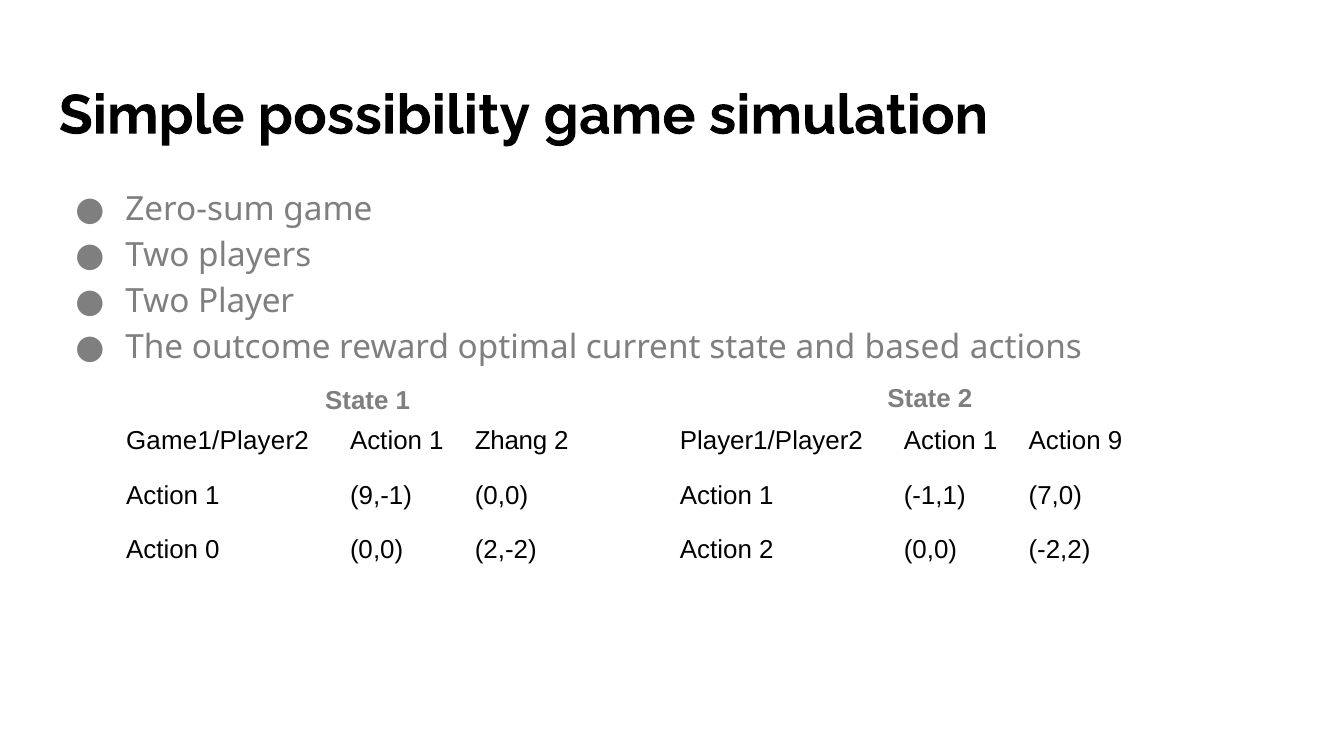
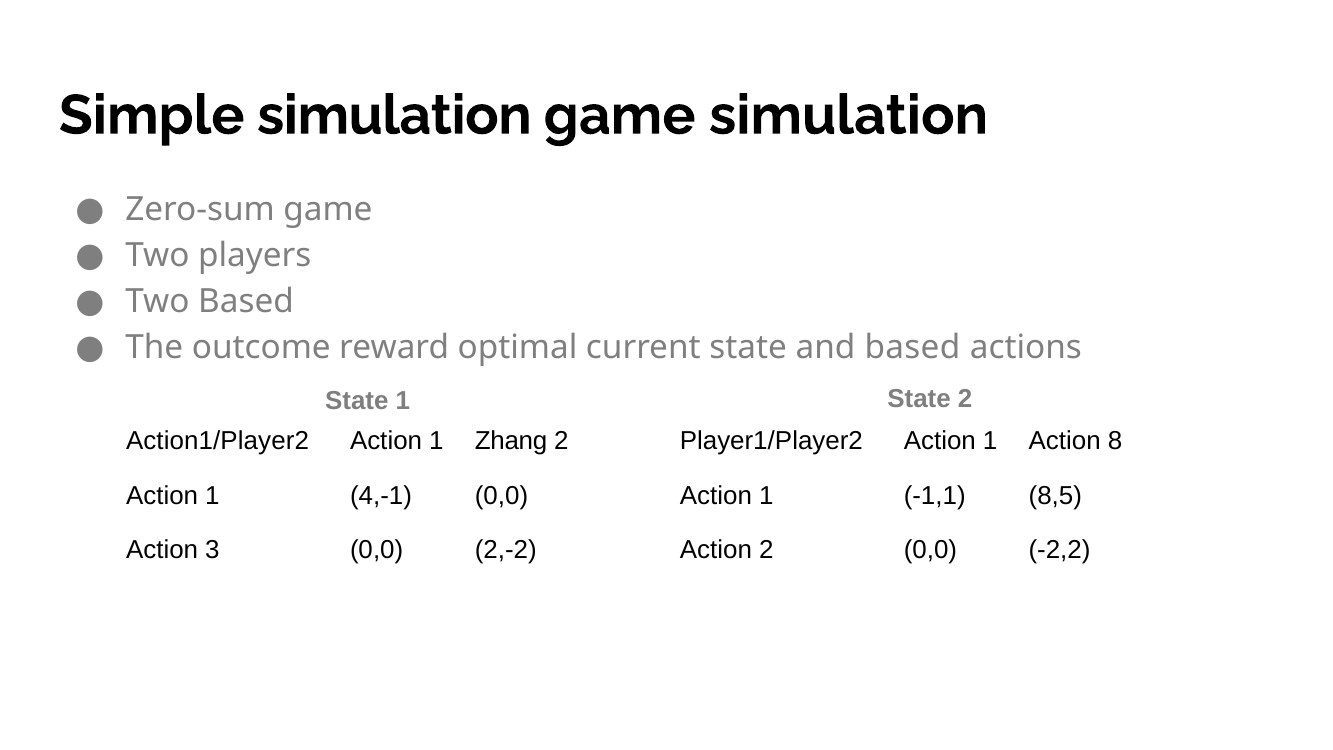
Simple possibility: possibility -> simulation (394, 115)
Two Player: Player -> Based (246, 302)
Game1/Player2: Game1/Player2 -> Action1/Player2 (217, 441)
9: 9 -> 8 (1115, 441)
9,-1: 9,-1 -> 4,-1 (381, 495)
7,0: 7,0 -> 8,5 (1055, 495)
0: 0 -> 3 (212, 549)
